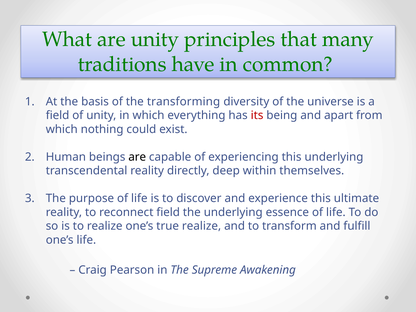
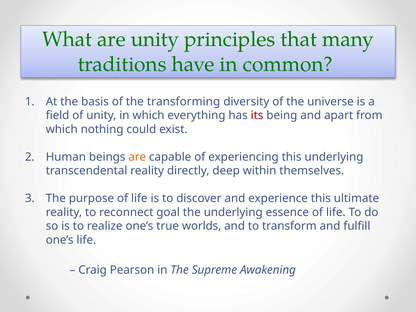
are colour: black -> orange (137, 157)
reconnect field: field -> goal (168, 212)
true realize: realize -> worlds (202, 226)
